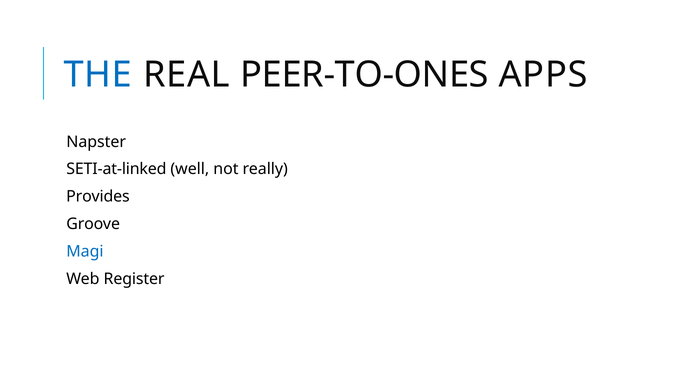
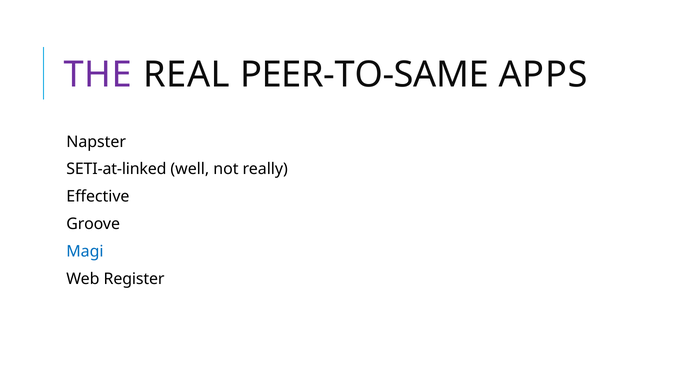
THE colour: blue -> purple (98, 75)
PEER-TO-ONES: PEER-TO-ONES -> PEER-TO-SAME (364, 75)
Provides: Provides -> Effective (98, 196)
